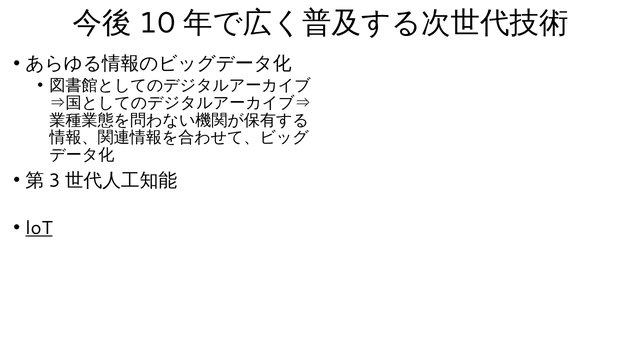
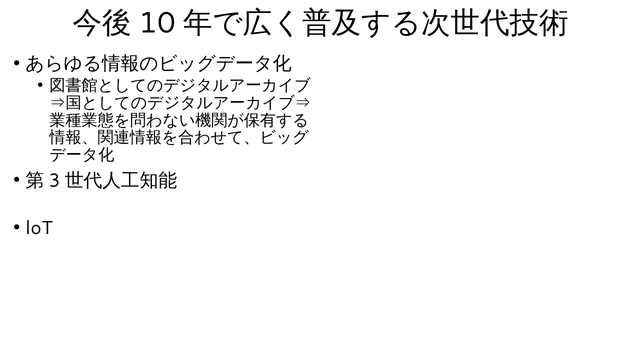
loT underline: present -> none (39, 228)
